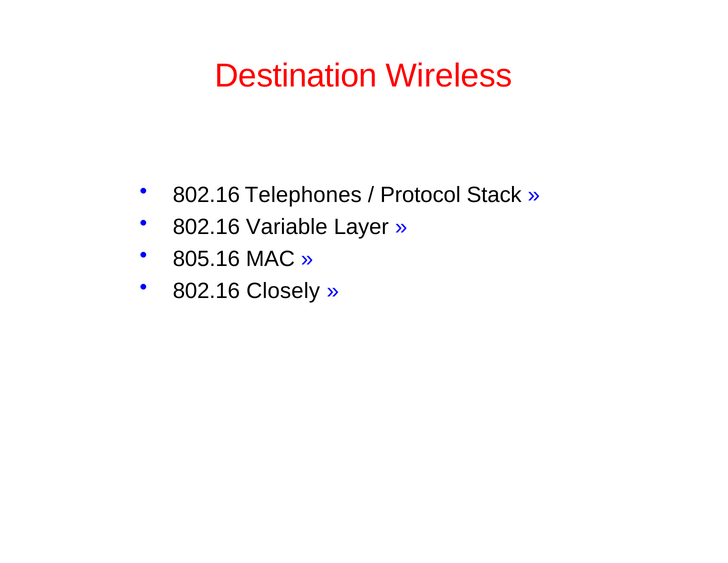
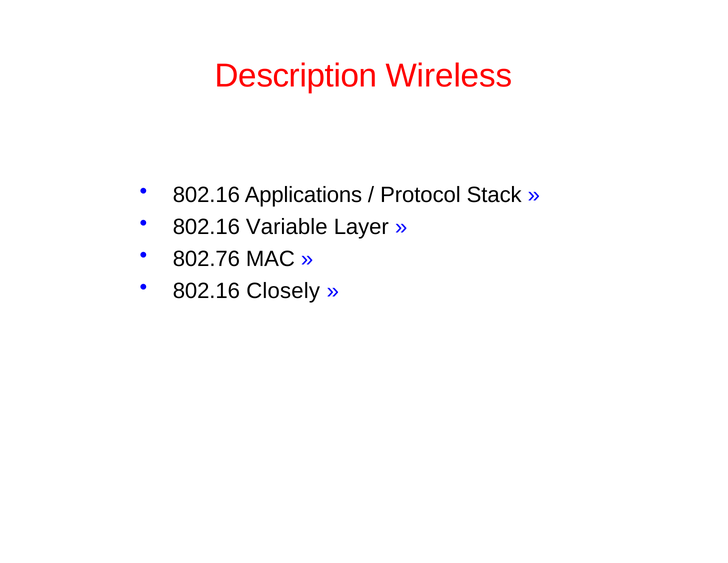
Destination: Destination -> Description (296, 76)
Telephones: Telephones -> Applications (303, 195)
805.16: 805.16 -> 802.76 (206, 259)
